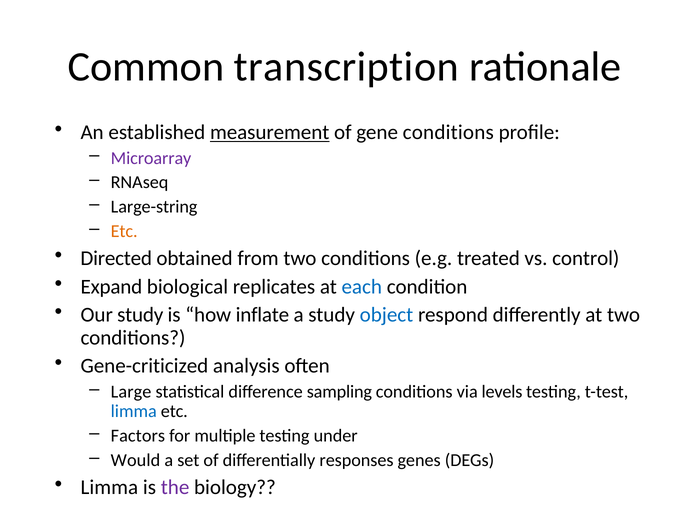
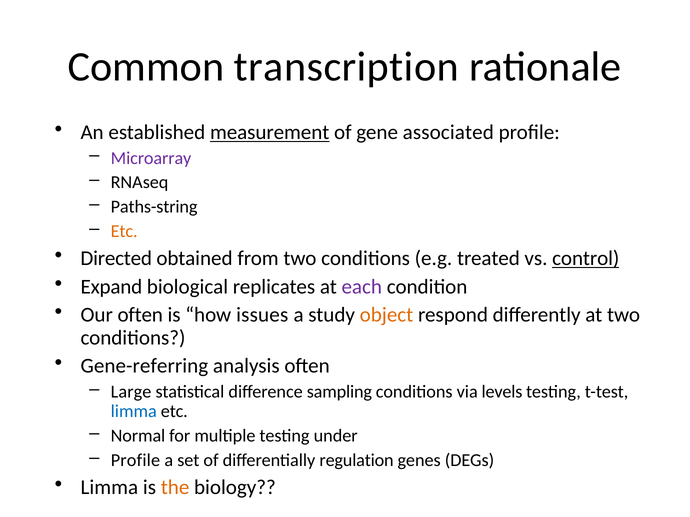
gene conditions: conditions -> associated (448, 132)
Large-string: Large-string -> Paths-string (154, 207)
control underline: none -> present (586, 259)
each colour: blue -> purple (362, 287)
Our study: study -> often (140, 315)
inflate: inflate -> issues (262, 315)
object colour: blue -> orange (386, 315)
Gene-criticized: Gene-criticized -> Gene-referring (144, 366)
Factors: Factors -> Normal (138, 436)
Would: Would -> Profile (135, 461)
responses: responses -> regulation (357, 461)
the colour: purple -> orange (175, 488)
